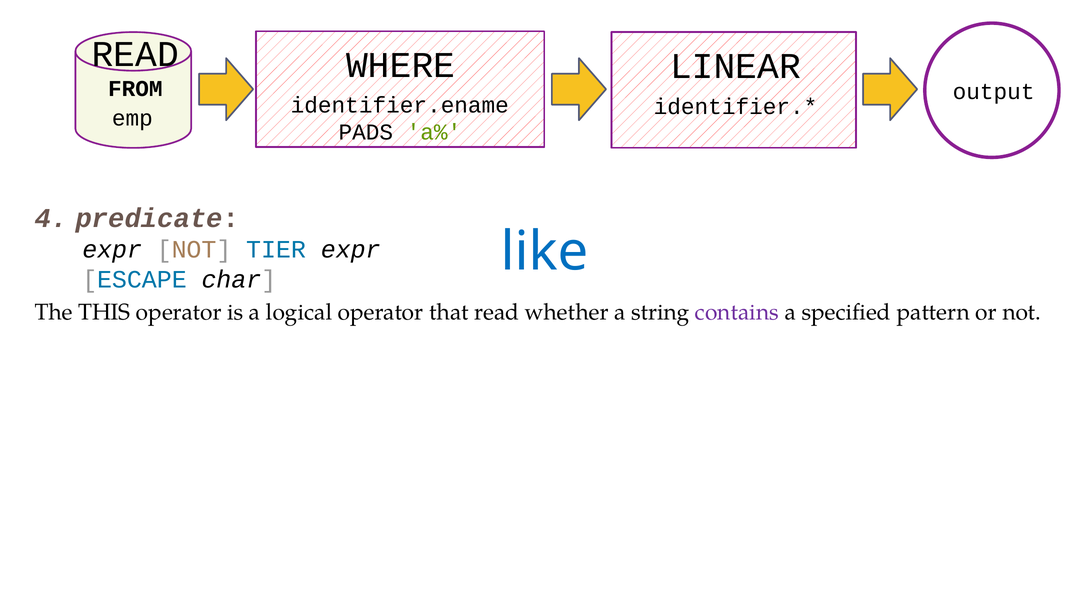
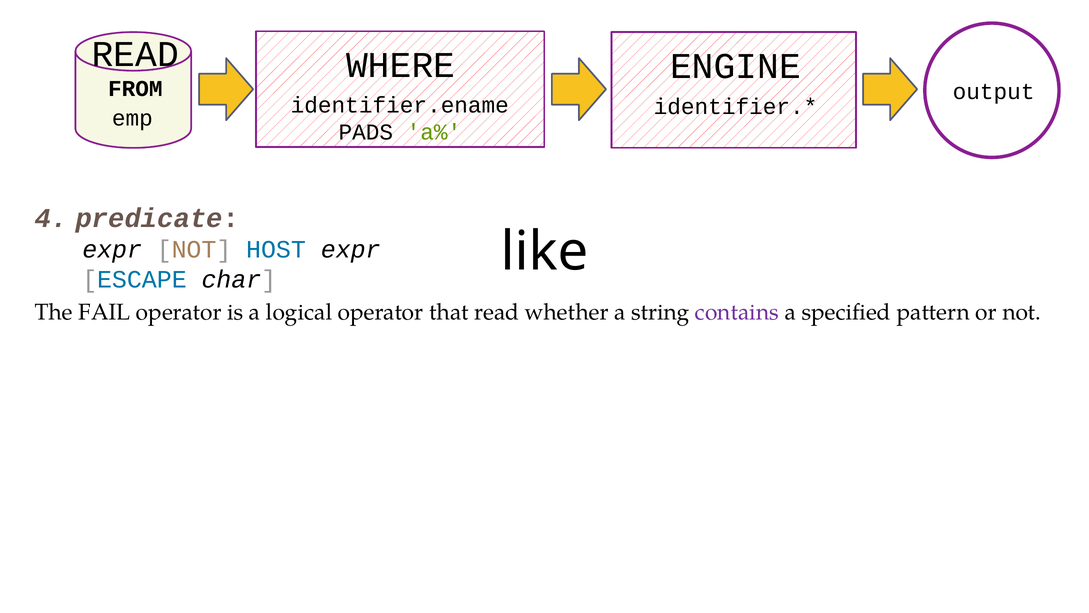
LINEAR: LINEAR -> ENGINE (735, 66)
like colour: blue -> black (544, 251)
TIER: TIER -> HOST (276, 249)
THIS: THIS -> FAIL (104, 312)
